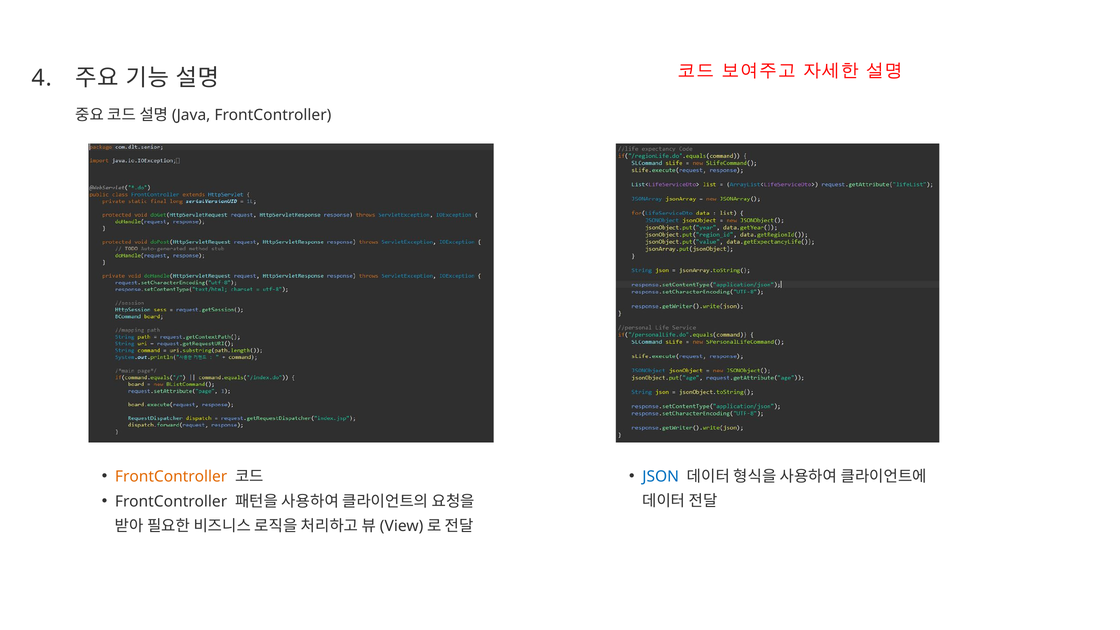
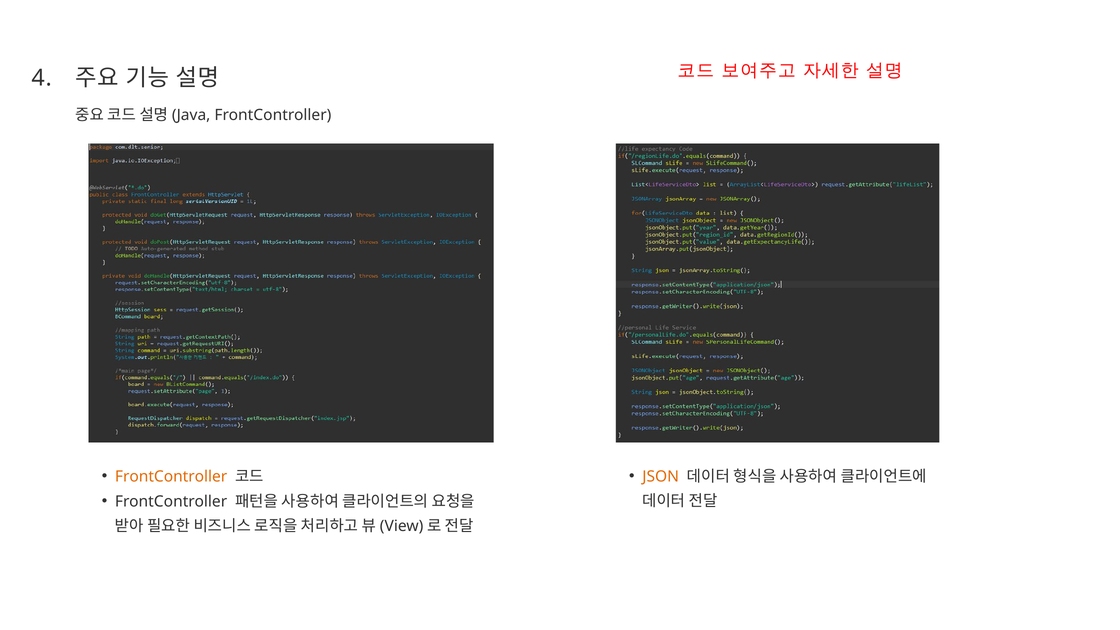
JSON colour: blue -> orange (661, 476)
